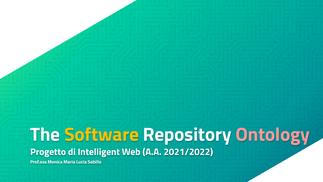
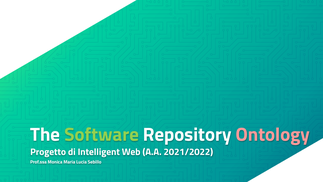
Software colour: yellow -> light green (102, 134)
